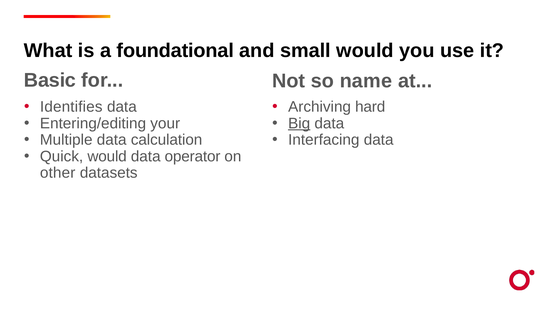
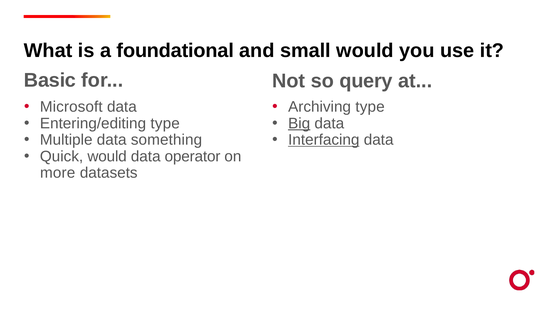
name: name -> query (366, 81)
Archiving hard: hard -> type (370, 107)
Identifies: Identifies -> Microsoft (71, 107)
Entering/editing your: your -> type (165, 123)
Interfacing underline: none -> present (324, 140)
calculation: calculation -> something (166, 140)
other: other -> more (58, 173)
